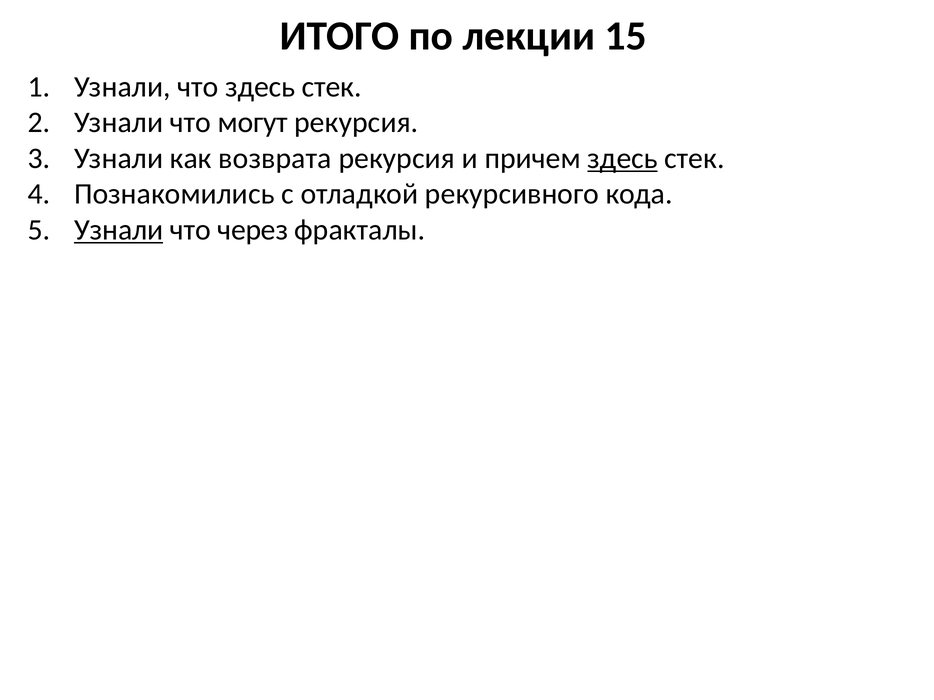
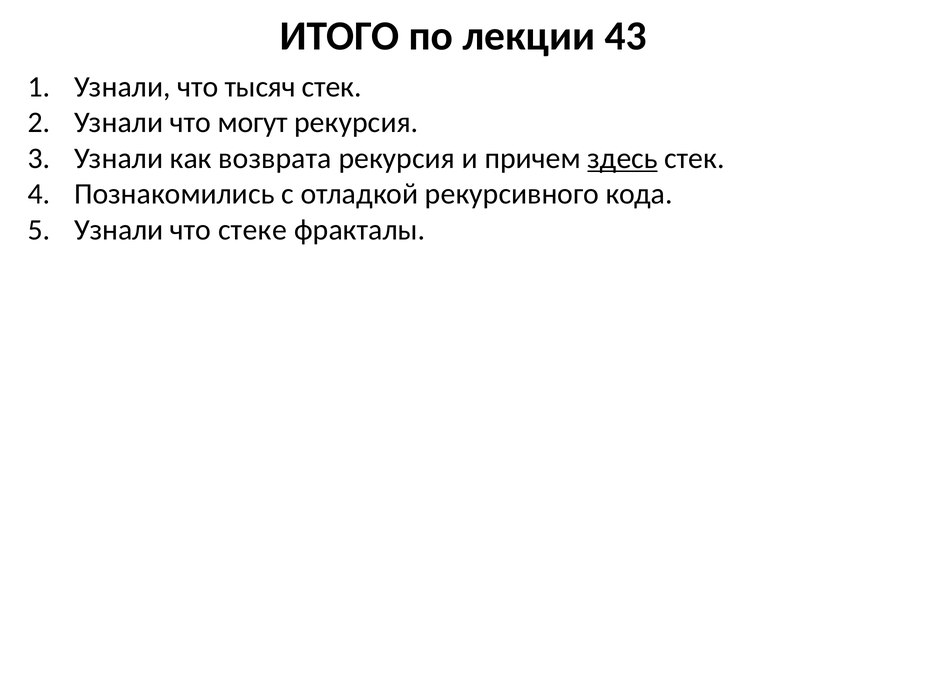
15: 15 -> 43 (626, 36)
что здесь: здесь -> тысяч (260, 87)
Узнали underline: present -> none (119, 230)
через: через -> стеке (252, 230)
